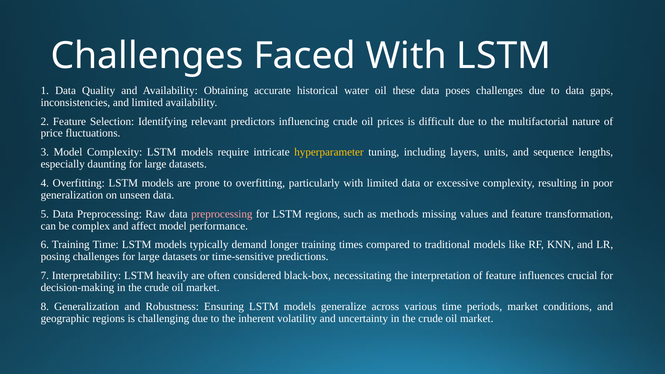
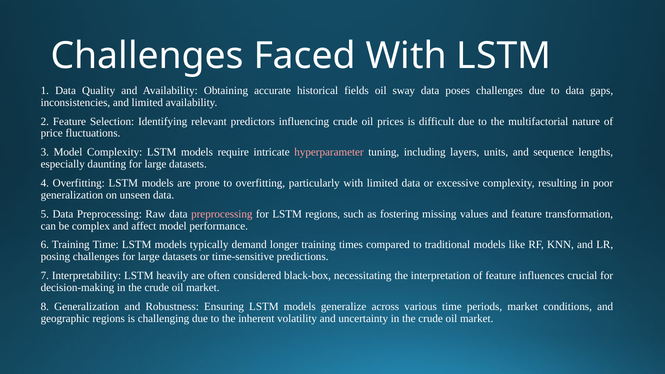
water: water -> fields (357, 91)
these: these -> sway (404, 91)
hyperparameter colour: yellow -> pink (329, 152)
methods: methods -> fostering (399, 214)
